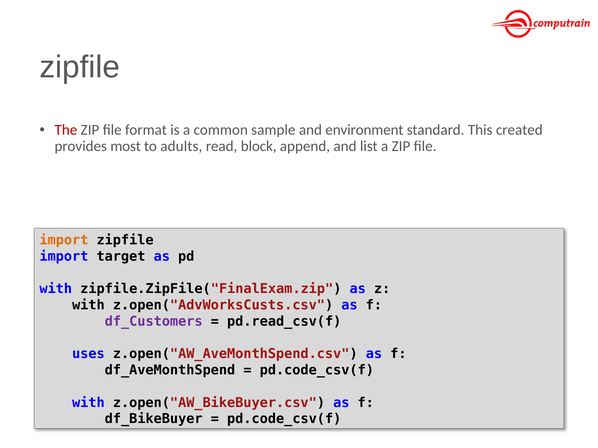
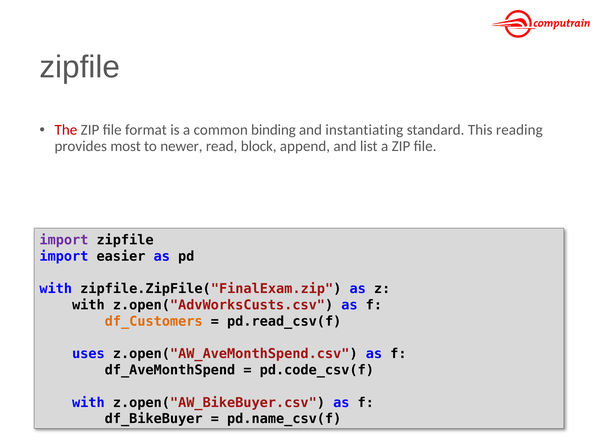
sample: sample -> binding (273, 130)
environment: environment -> instantiating (364, 130)
created: created -> reading (519, 130)
adults: adults -> newer (181, 146)
import colour: orange -> purple (64, 240)
target: target -> easier (121, 257)
df_Customers colour: purple -> orange (154, 322)
pd.code_csv(f: pd.code_csv(f -> pd.name_csv(f (284, 419)
